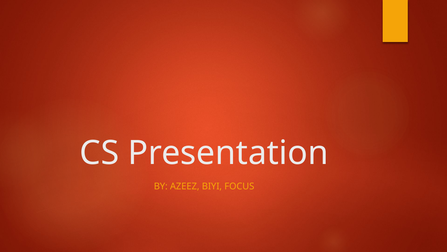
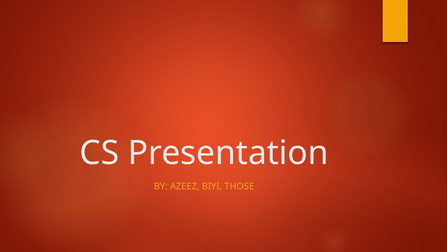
FOCUS: FOCUS -> THOSE (239, 186)
